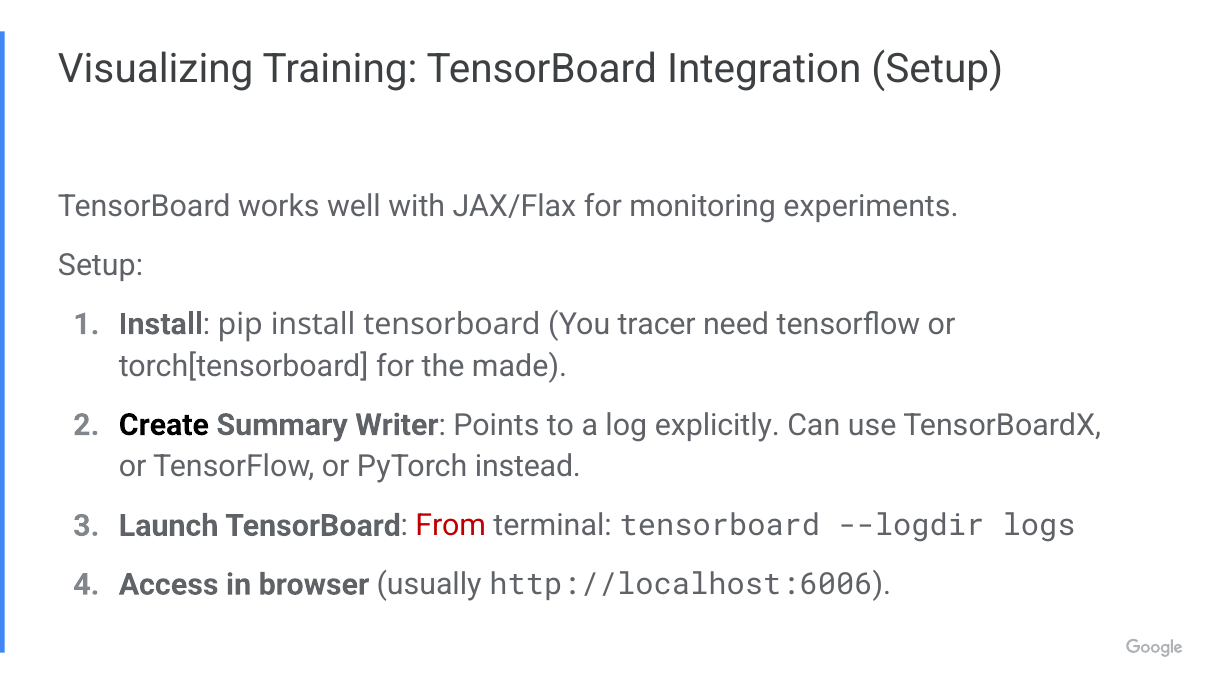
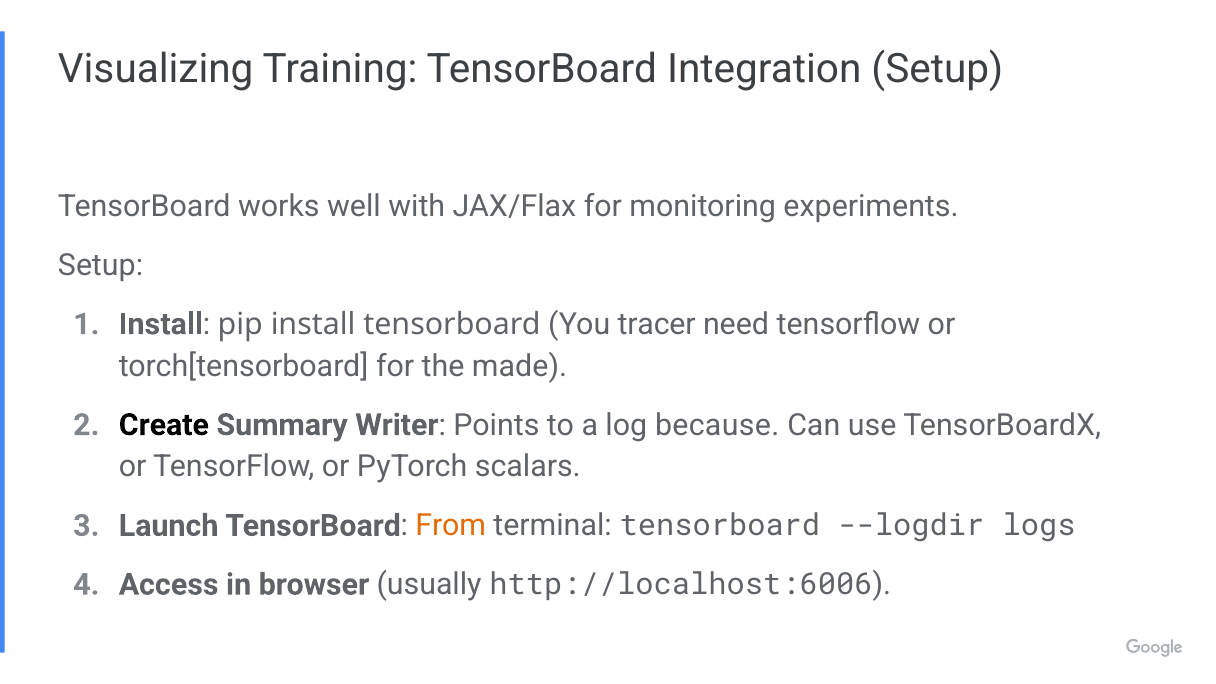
explicitly: explicitly -> because (717, 425)
instead: instead -> scalars (528, 467)
From colour: red -> orange (451, 526)
